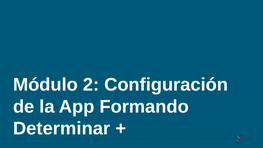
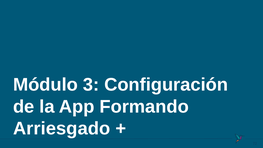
2: 2 -> 3 (91, 85)
Determinar: Determinar -> Arriesgado (62, 128)
